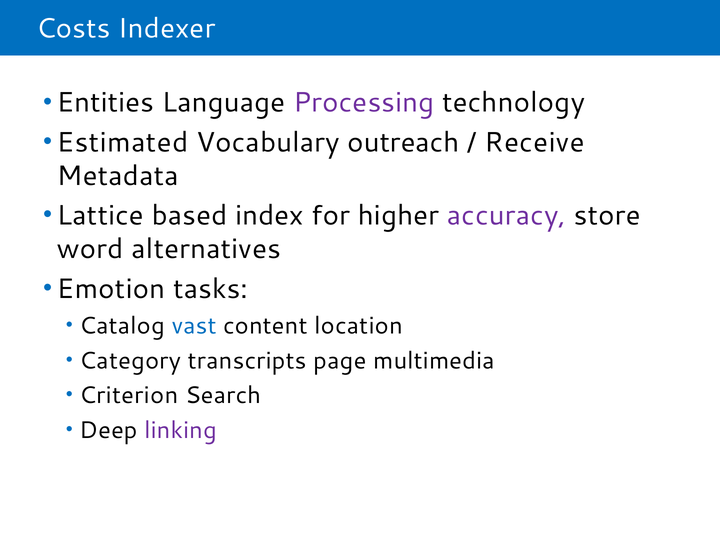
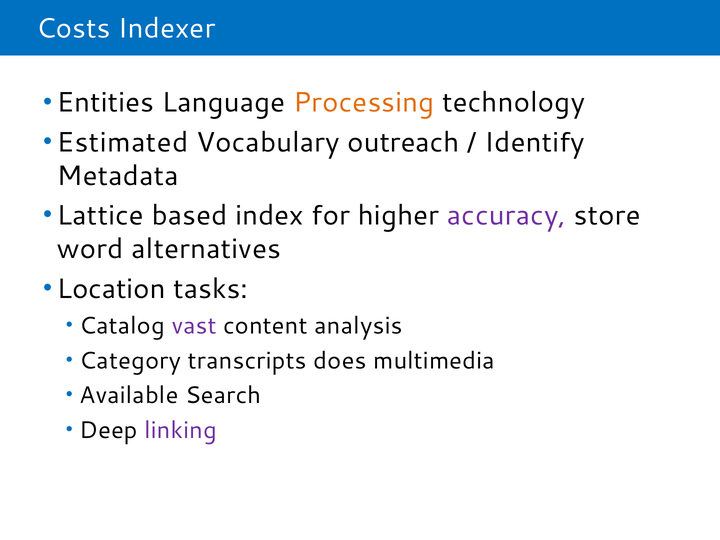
Processing colour: purple -> orange (364, 103)
Receive: Receive -> Identify (535, 142)
Emotion: Emotion -> Location (111, 289)
vast colour: blue -> purple (194, 326)
location: location -> analysis (358, 326)
page: page -> does (340, 361)
Criterion: Criterion -> Available (129, 395)
